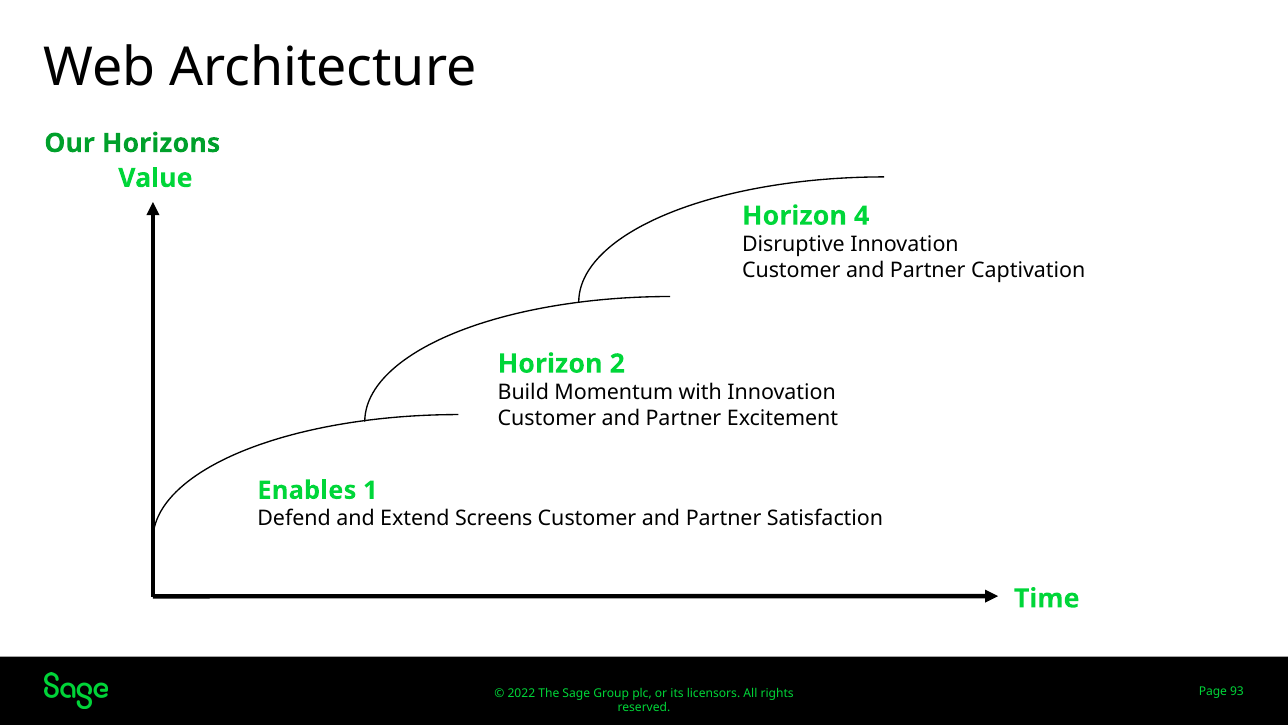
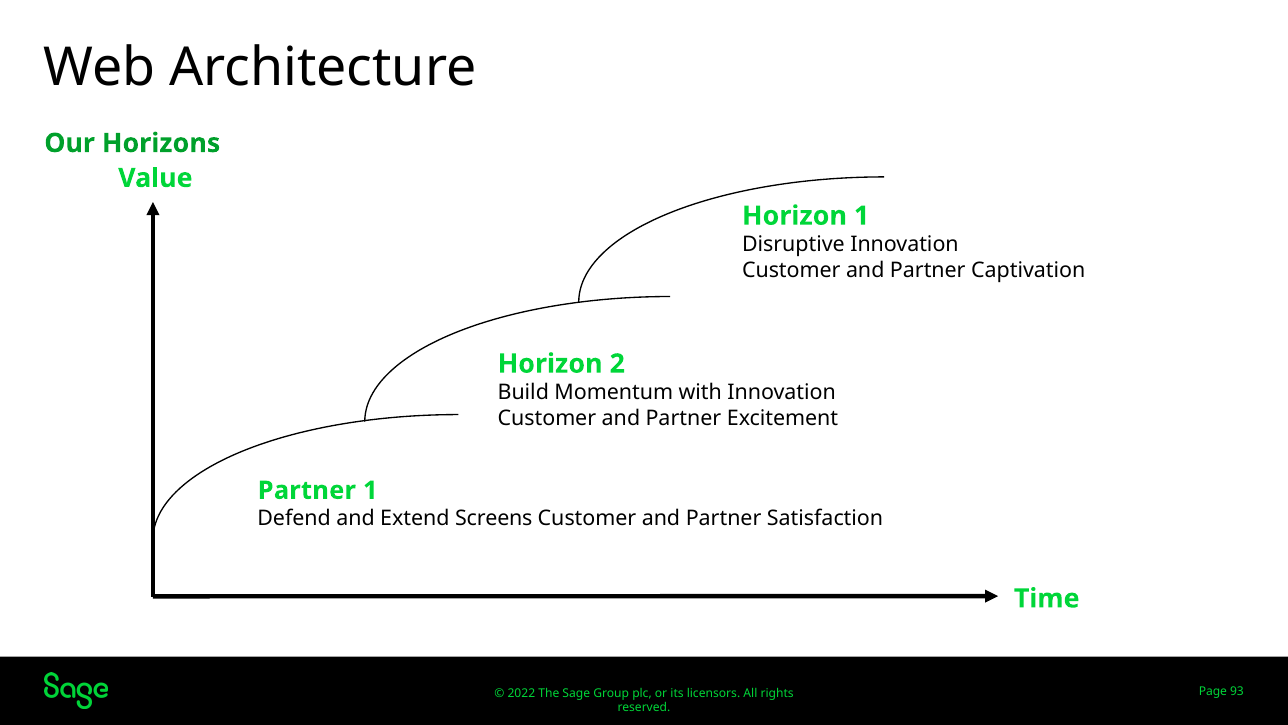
Horizon 4: 4 -> 1 (862, 216)
Enables: Enables -> Partner (307, 490)
